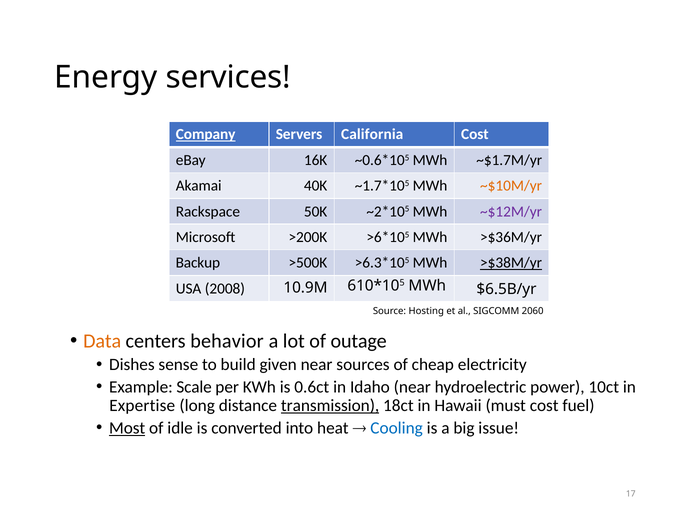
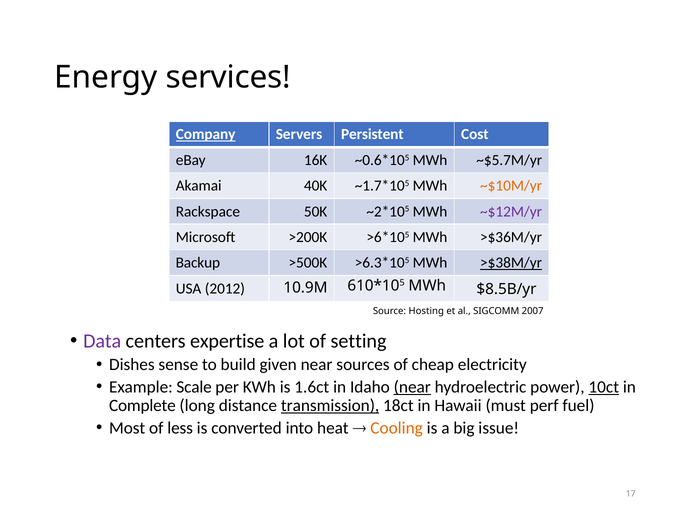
California: California -> Persistent (372, 134)
~$1.7M/yr: ~$1.7M/yr -> ~$5.7M/yr (509, 160)
2008: 2008 -> 2012 (225, 288)
$6.5B/yr: $6.5B/yr -> $8.5B/yr (506, 289)
2060: 2060 -> 2007 (533, 311)
Data colour: orange -> purple (102, 341)
behavior: behavior -> expertise (227, 341)
outage: outage -> setting (359, 341)
0.6ct: 0.6ct -> 1.6ct (312, 387)
near underline: none -> present (412, 387)
10ct underline: none -> present (604, 387)
Expertise: Expertise -> Complete (142, 405)
must cost: cost -> perf (544, 405)
Most underline: present -> none (127, 427)
idle: idle -> less (180, 427)
Cooling colour: blue -> orange (397, 427)
